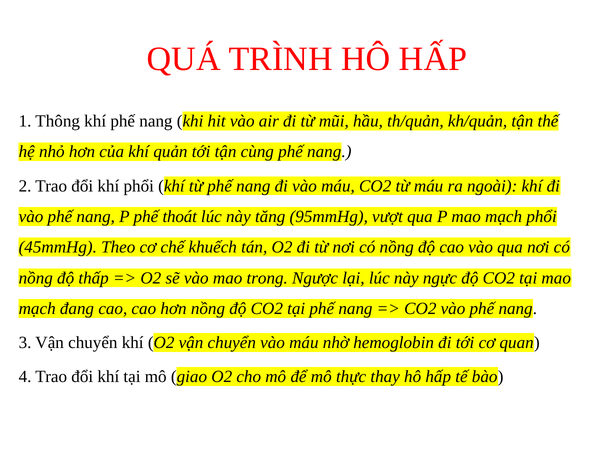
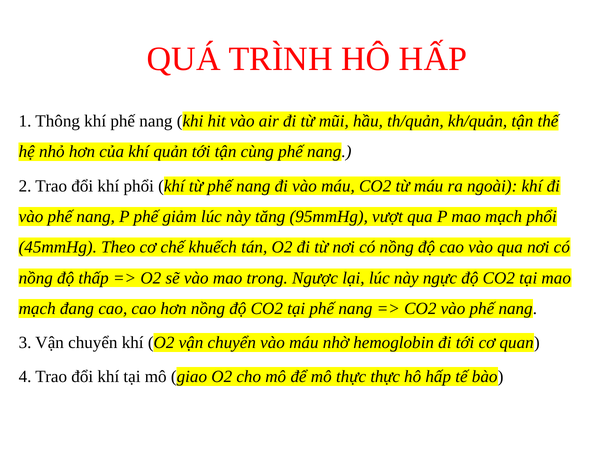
thoát: thoát -> giảm (180, 217)
thực thay: thay -> thực (385, 377)
